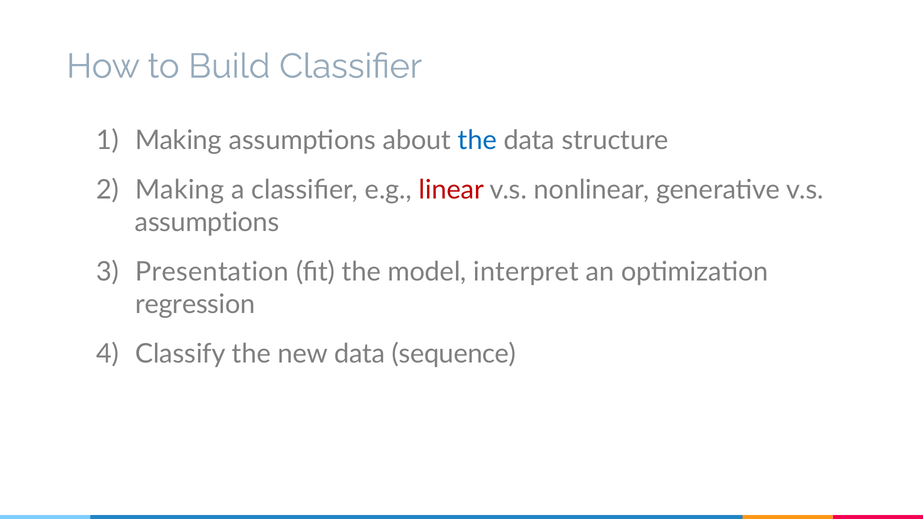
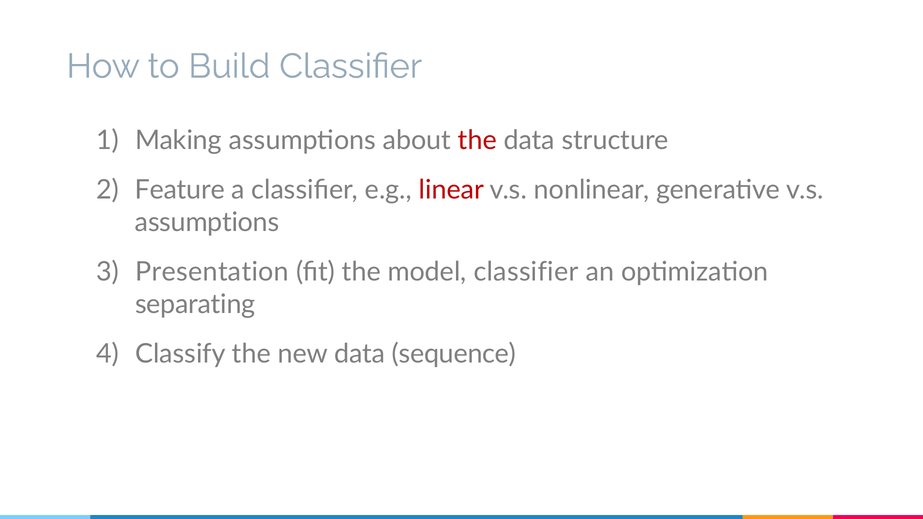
the colour: blue -> red (477, 141)
Making: Making -> Feature (180, 190)
model interpret: interpret -> classifier (526, 272)
regression: regression -> separating (195, 304)
